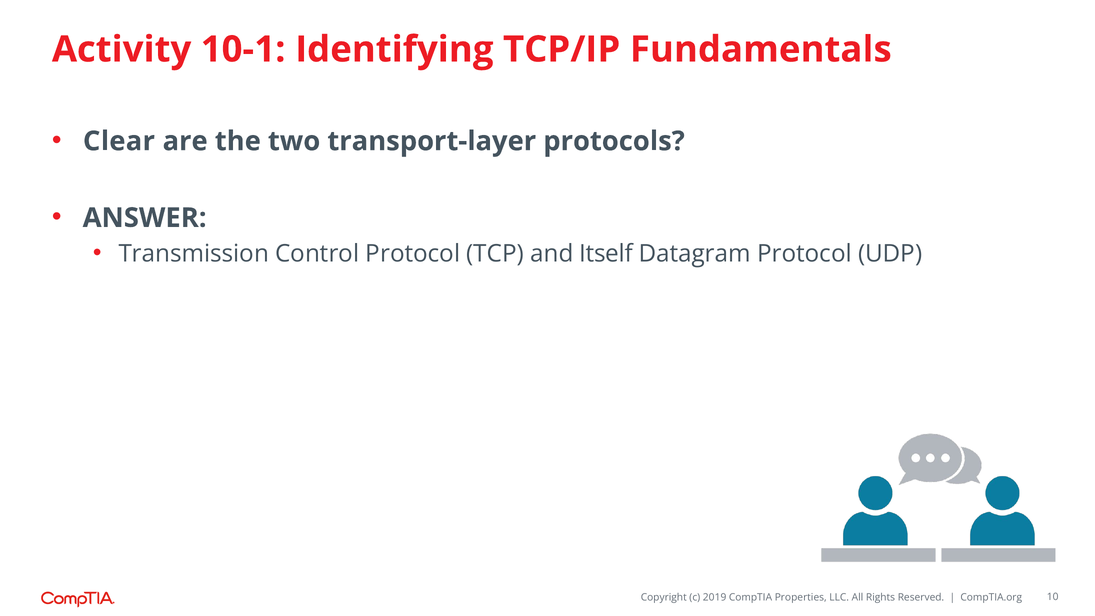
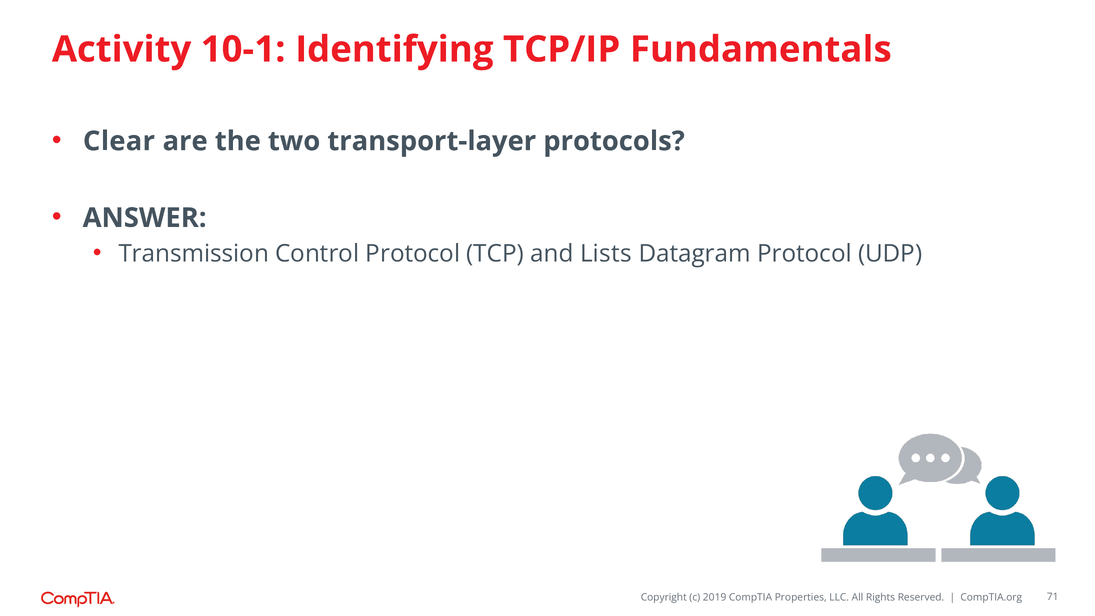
Itself: Itself -> Lists (606, 254)
10: 10 -> 71 (1053, 597)
